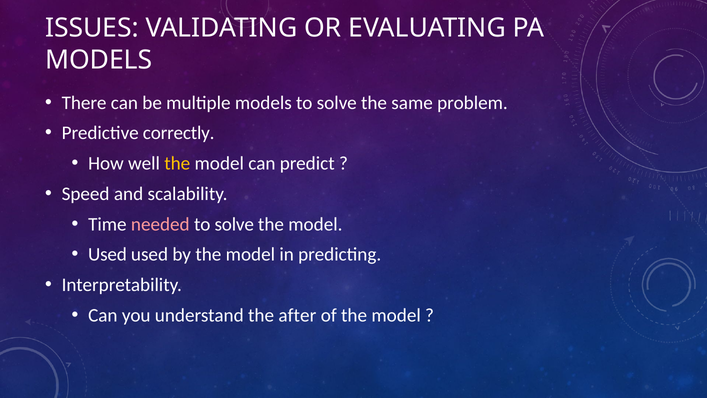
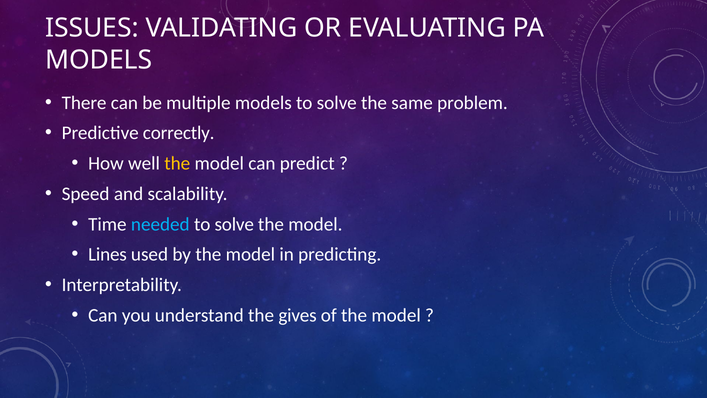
needed colour: pink -> light blue (160, 224)
Used: Used -> Lines (107, 254)
after: after -> gives (298, 315)
